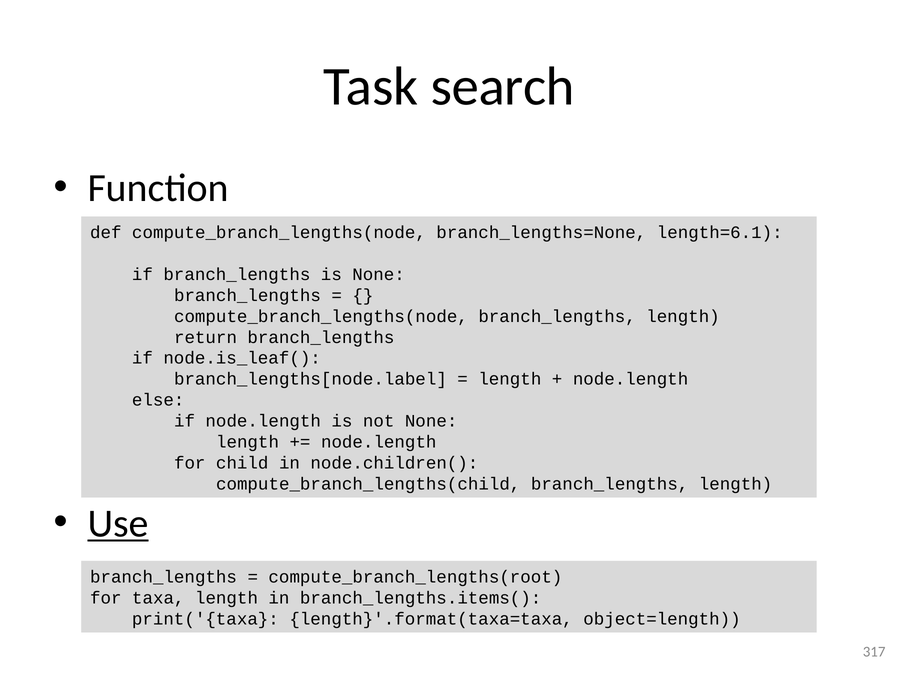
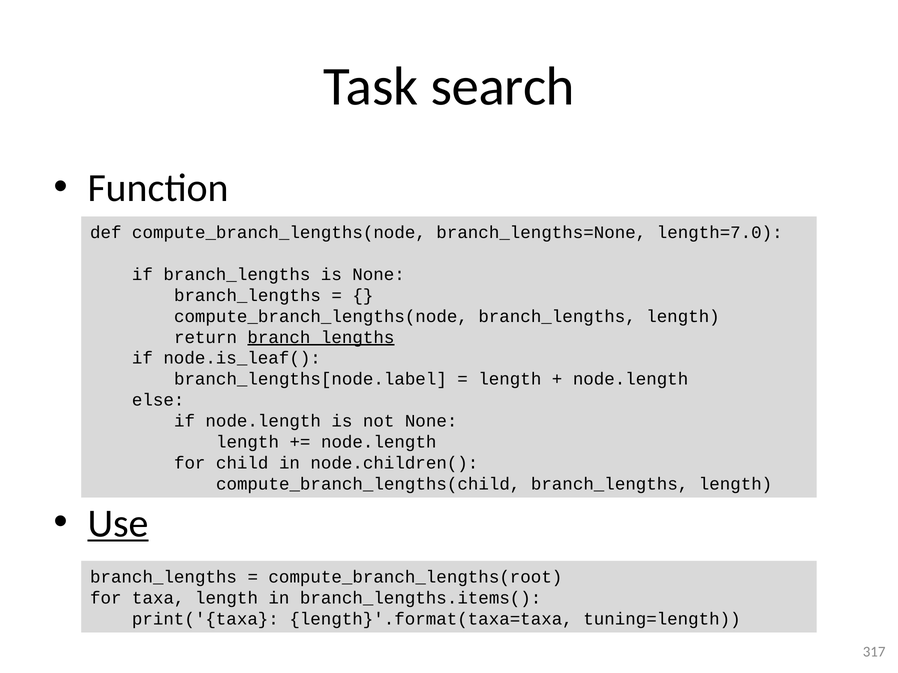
length=6.1: length=6.1 -> length=7.0 (720, 233)
branch_lengths underline: none -> present (321, 337)
object=length: object=length -> tuning=length (662, 619)
